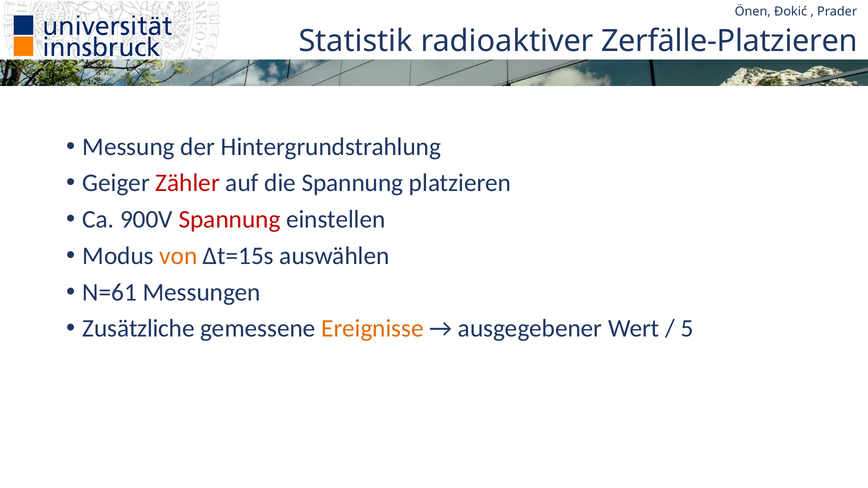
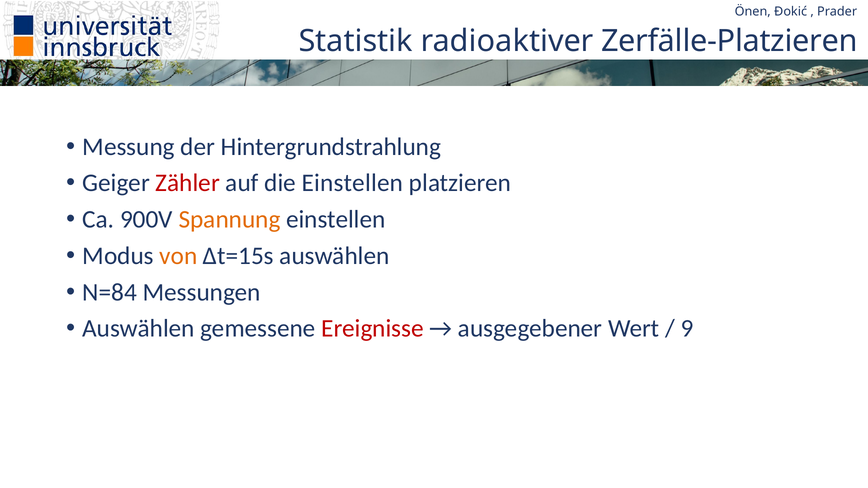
die Spannung: Spannung -> Einstellen (352, 183)
Spannung colour: red -> orange (230, 220)
N=61: N=61 -> N=84 (110, 292)
Zusätzliche: Zusätzliche -> Auswählen (139, 329)
Ereignisse colour: orange -> red (372, 329)
5: 5 -> 9 (687, 329)
